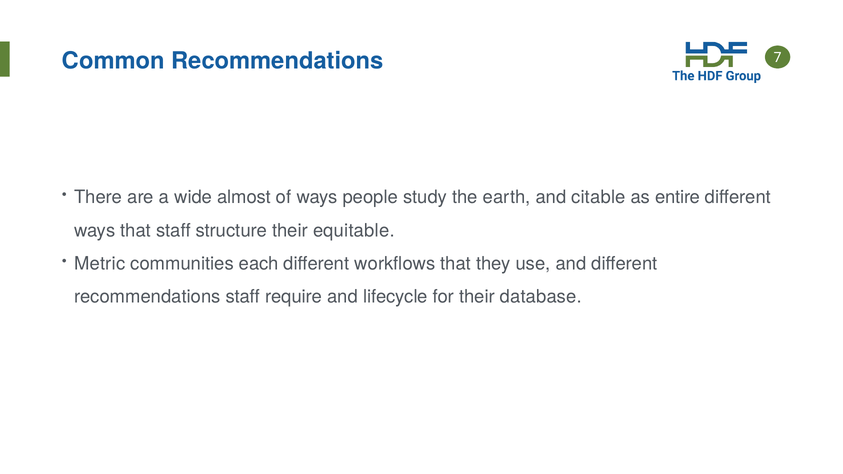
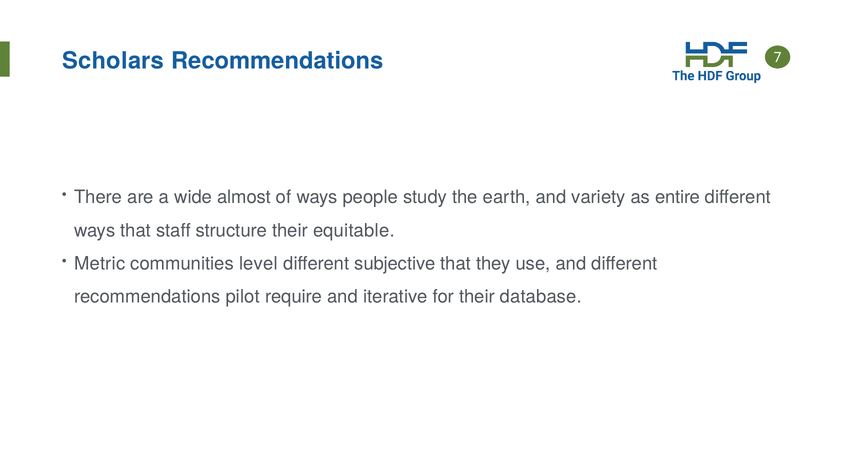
Common: Common -> Scholars (113, 61)
citable: citable -> variety (599, 197)
each: each -> level (258, 264)
workflows: workflows -> subjective (395, 264)
recommendations staff: staff -> pilot (243, 297)
lifecycle: lifecycle -> iterative (395, 297)
